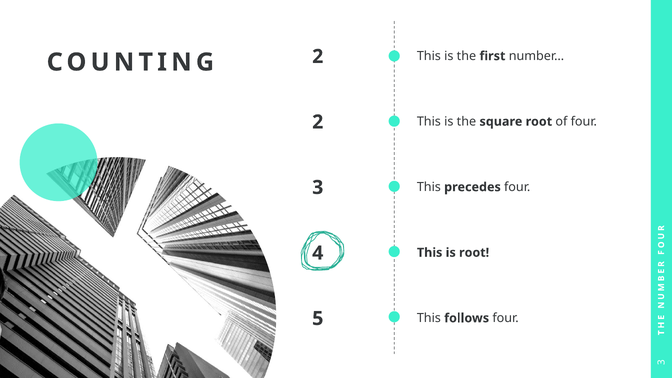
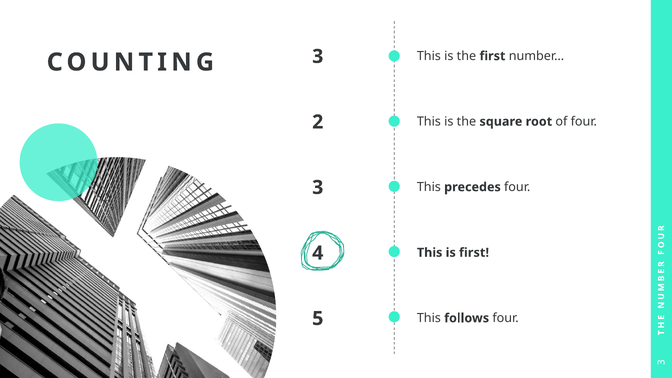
COUNTING 2: 2 -> 3 (318, 56)
is root: root -> first (474, 253)
